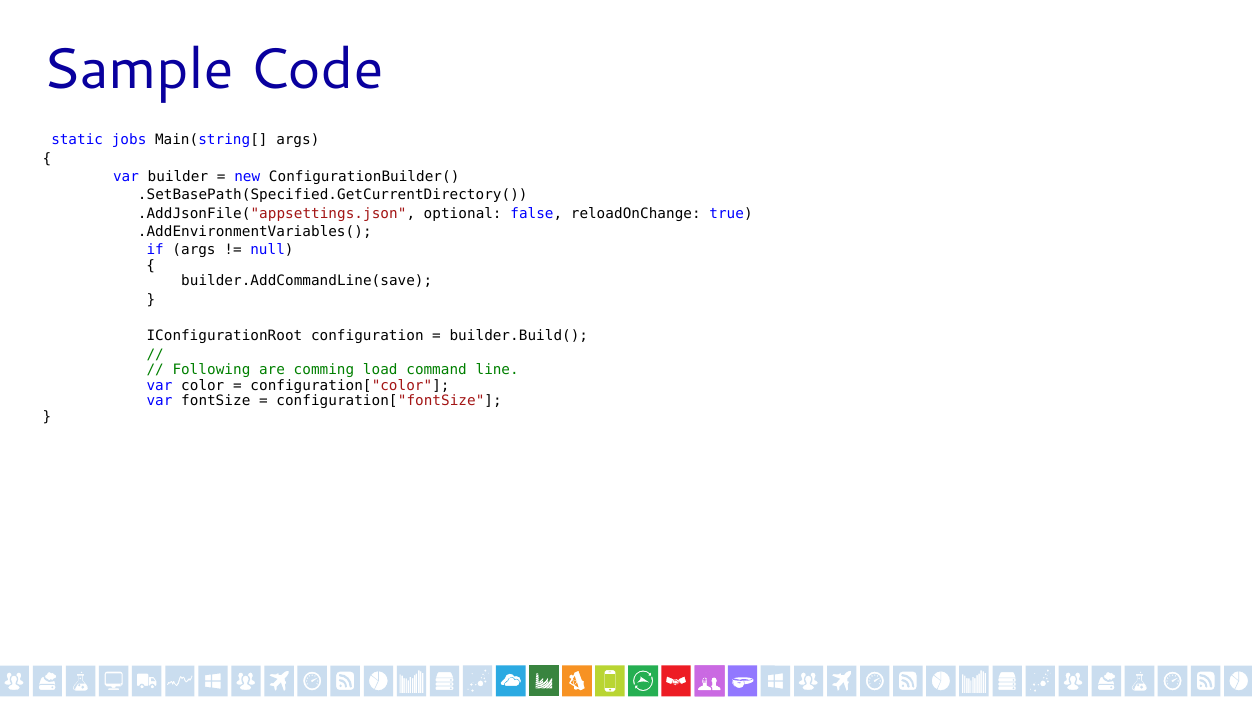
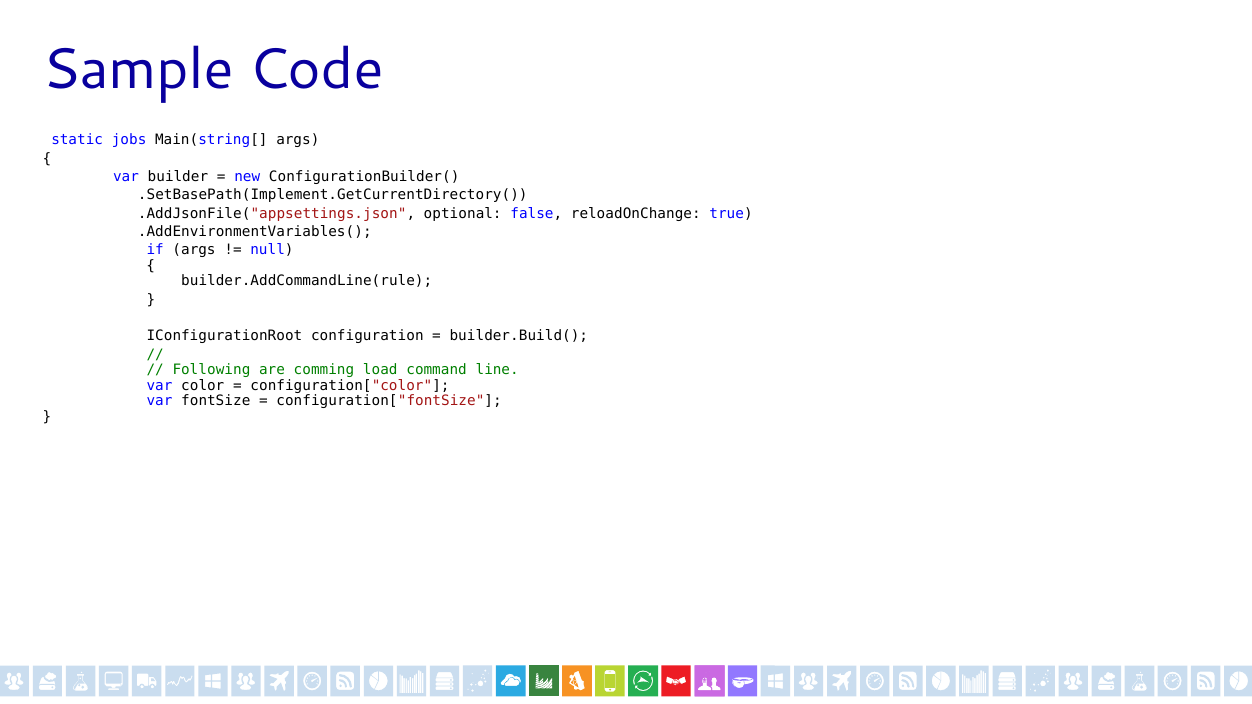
.SetBasePath(Specified.GetCurrentDirectory(: .SetBasePath(Specified.GetCurrentDirectory( -> .SetBasePath(Implement.GetCurrentDirectory( (333, 195)
builder.AddCommandLine(save: builder.AddCommandLine(save -> builder.AddCommandLine(rule (307, 281)
